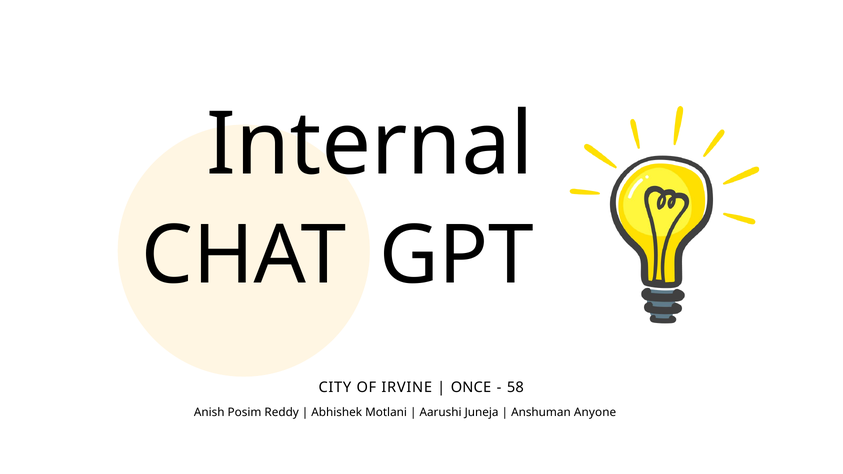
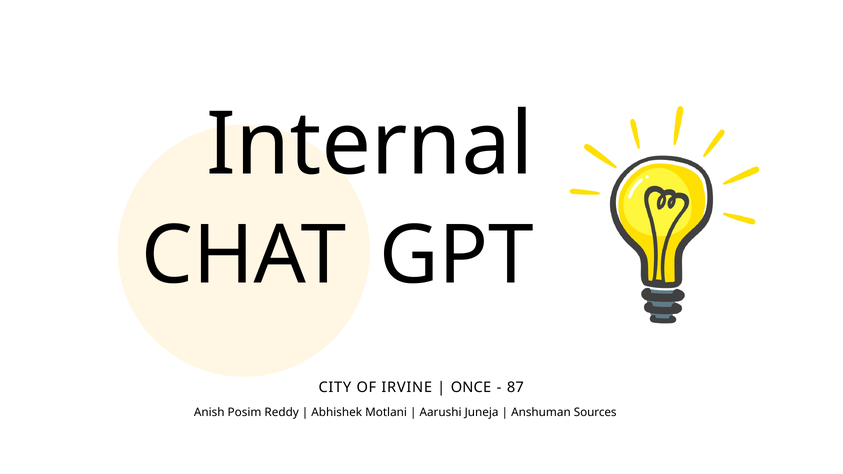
58: 58 -> 87 (515, 387)
Anyone: Anyone -> Sources (595, 413)
